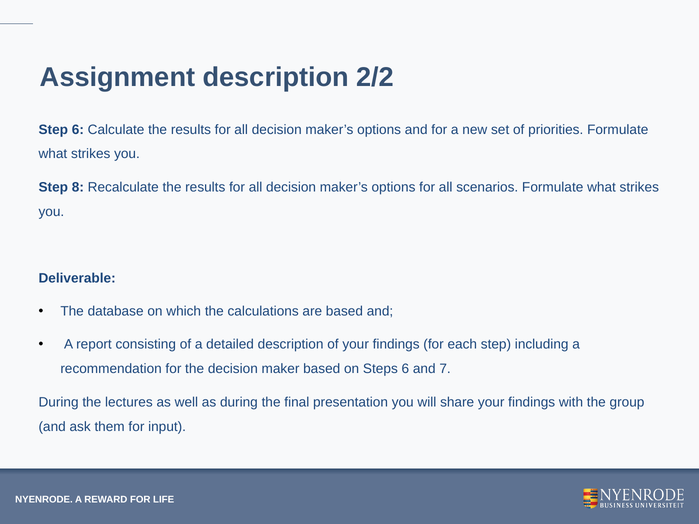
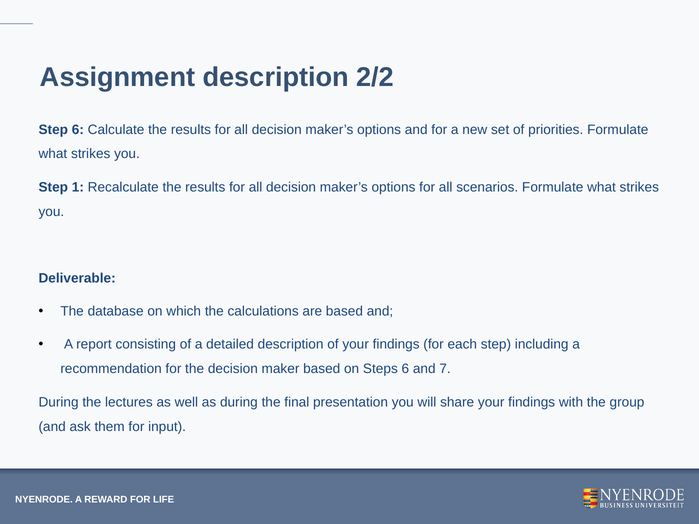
8: 8 -> 1 (78, 187)
